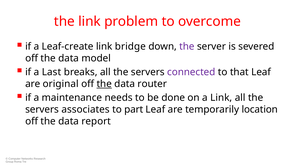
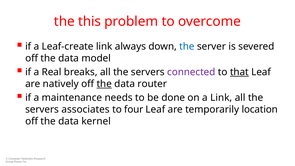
the link: link -> this (90, 21)
bridge: bridge -> always (130, 46)
the colour: purple -> blue (187, 46)
Last: Last -> Real (52, 72)
that underline: none -> present (239, 72)
original: original -> natively (61, 84)
part: part -> four (134, 109)
report: report -> kernel (96, 121)
